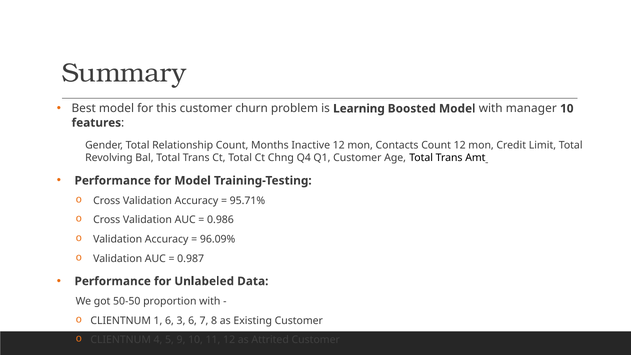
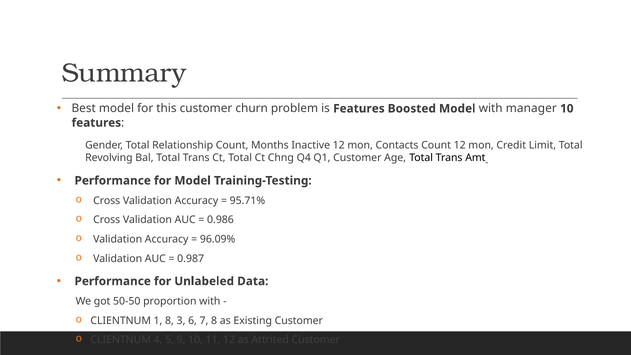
is Learning: Learning -> Features (359, 109)
1 6: 6 -> 8 (169, 321)
